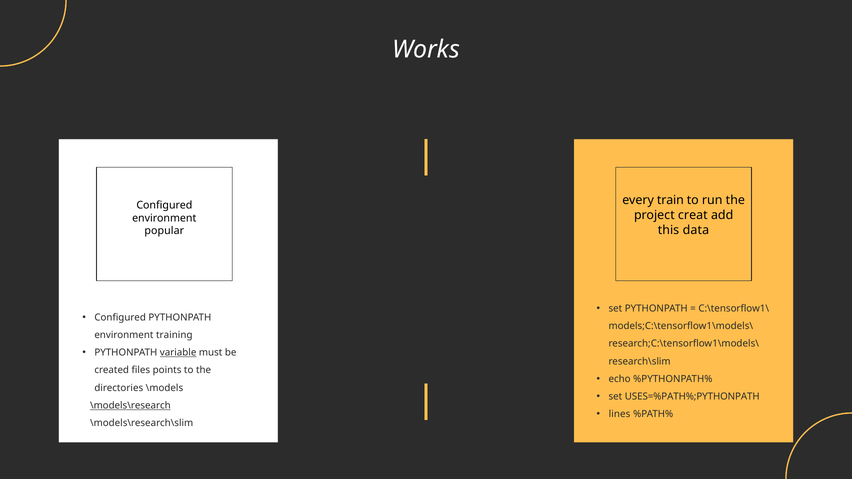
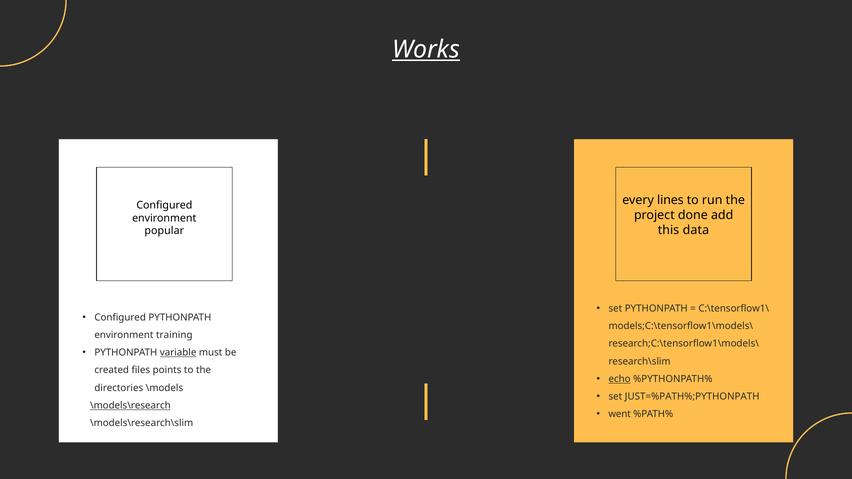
Works underline: none -> present (426, 50)
train: train -> lines (670, 201)
creat: creat -> done (693, 215)
echo underline: none -> present (620, 379)
USES=%PATH%;PYTHONPATH: USES=%PATH%;PYTHONPATH -> JUST=%PATH%;PYTHONPATH (692, 397)
lines: lines -> went (620, 414)
